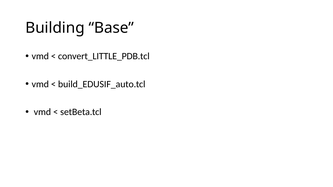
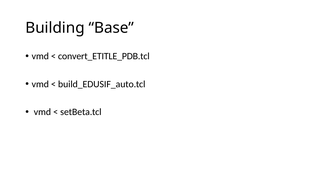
convert_LITTLE_PDB.tcl: convert_LITTLE_PDB.tcl -> convert_ETITLE_PDB.tcl (104, 56)
